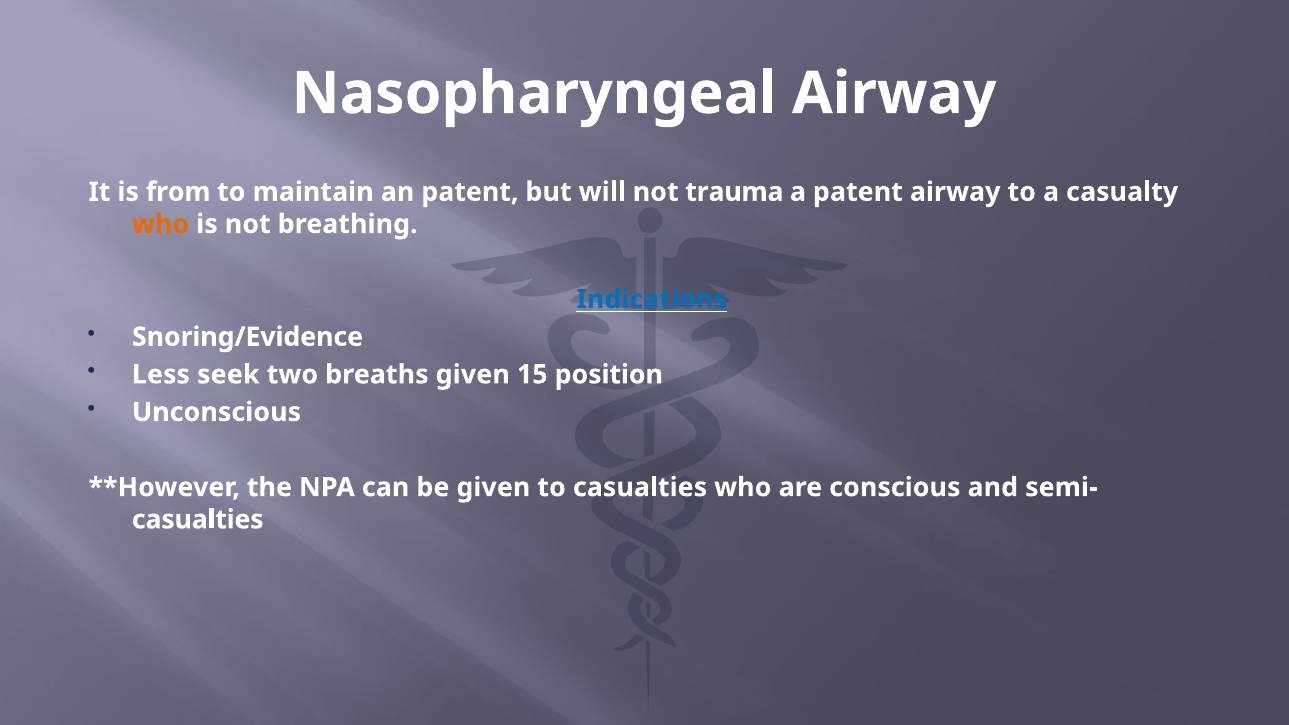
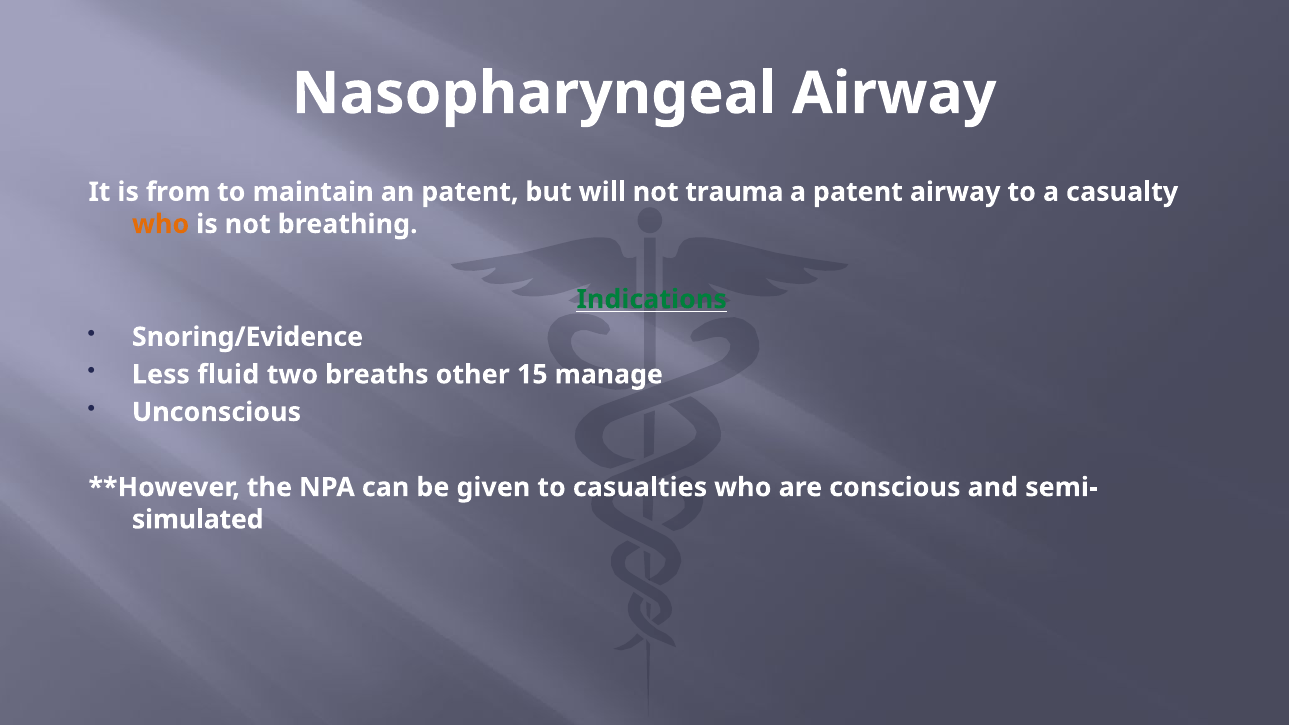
Indications colour: blue -> green (652, 299)
seek: seek -> fluid (228, 375)
breaths given: given -> other (473, 375)
position: position -> manage (609, 375)
casualties: casualties -> simulated (198, 520)
